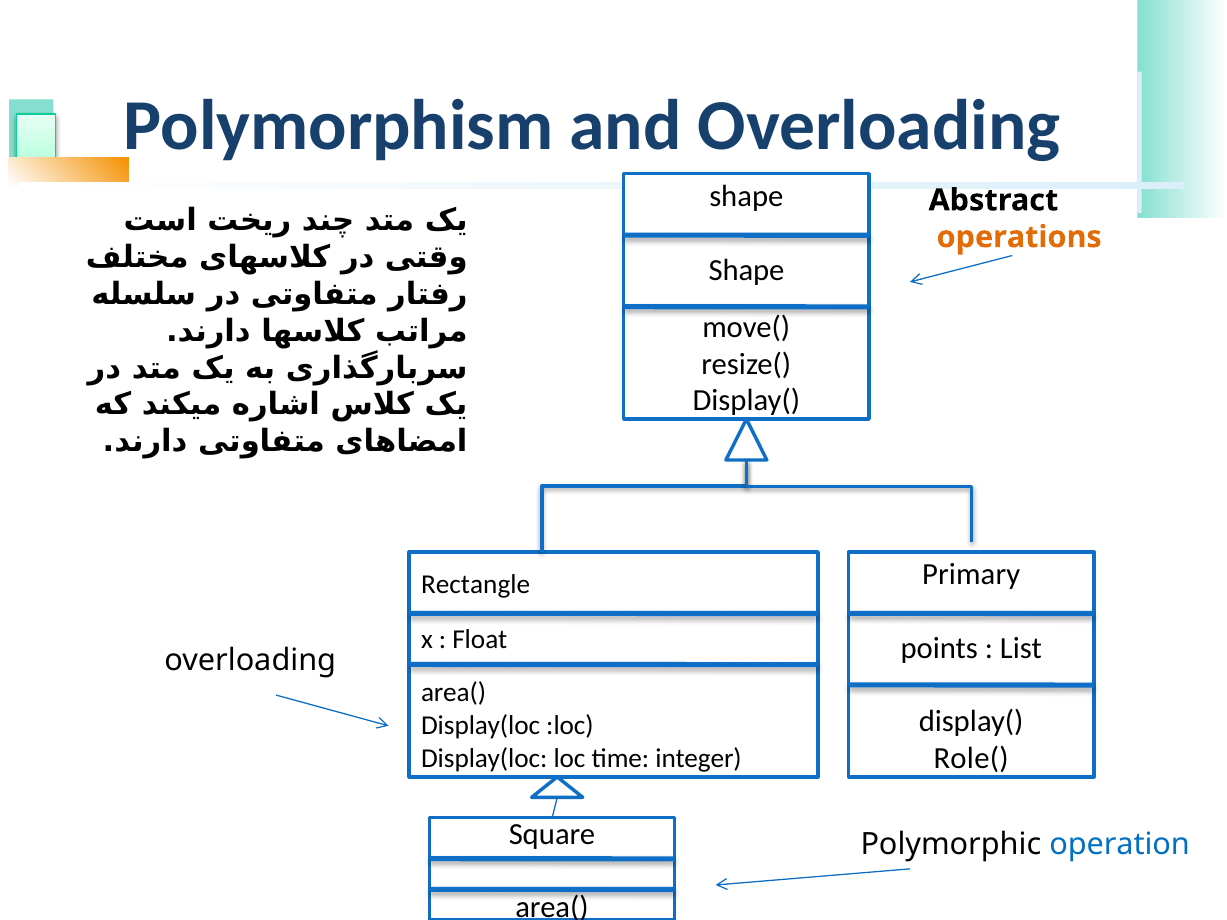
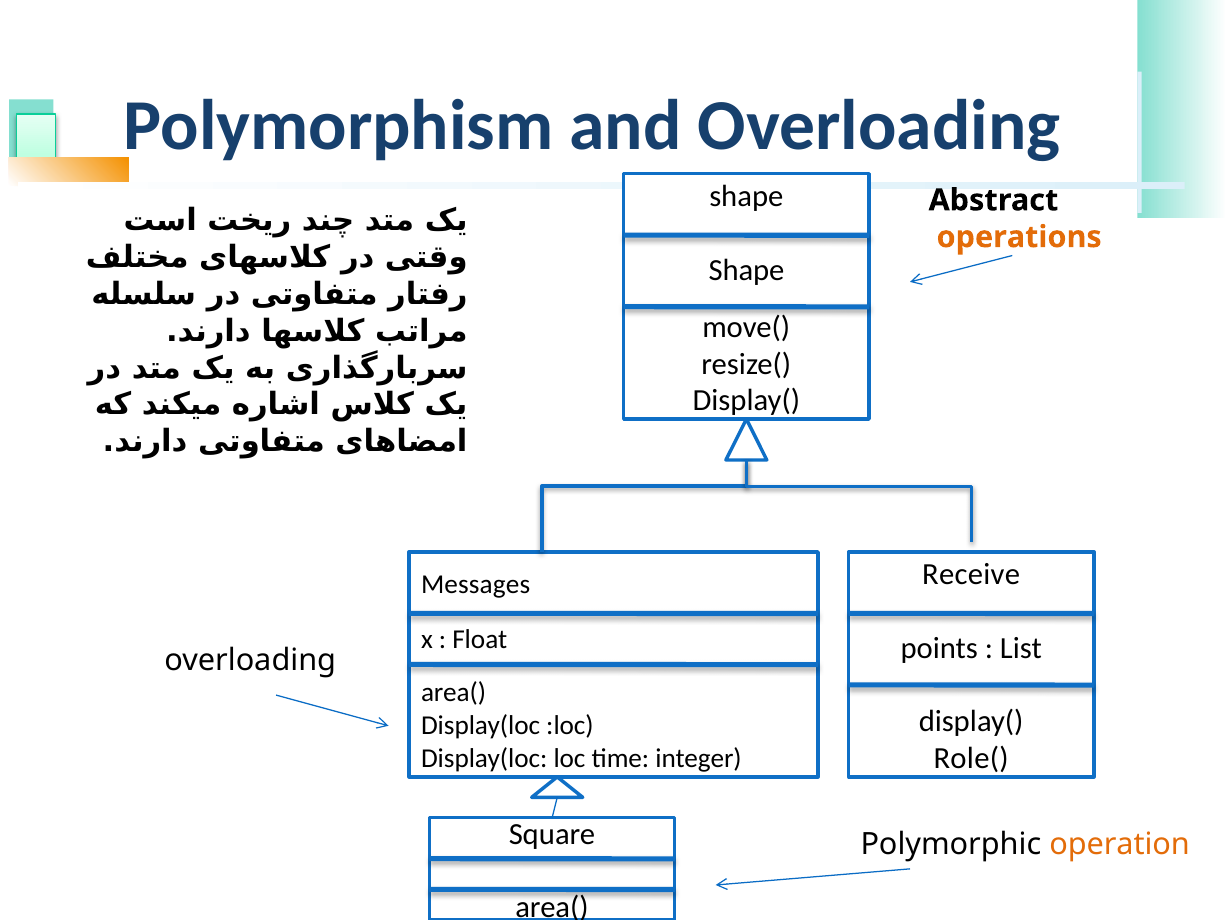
Primary: Primary -> Receive (971, 575)
Rectangle: Rectangle -> Messages (476, 585)
operation colour: blue -> orange (1120, 845)
